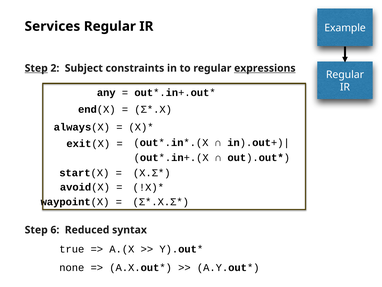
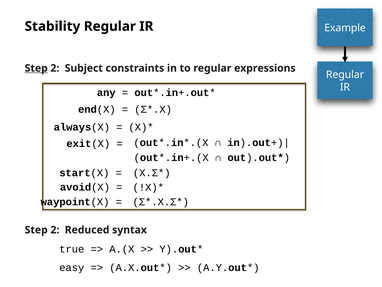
Services: Services -> Stability (52, 26)
expressions underline: present -> none (265, 68)
6: 6 -> 2 (55, 230)
none: none -> easy (72, 267)
